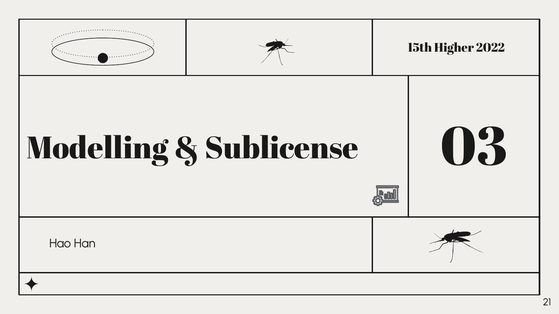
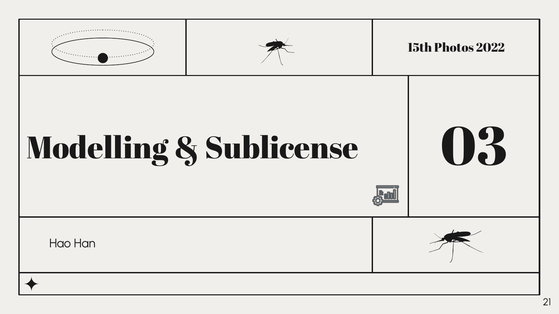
Higher: Higher -> Photos (454, 48)
